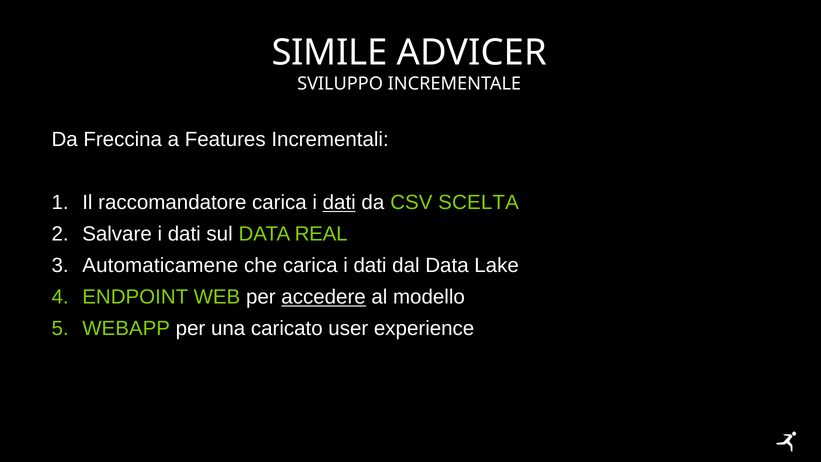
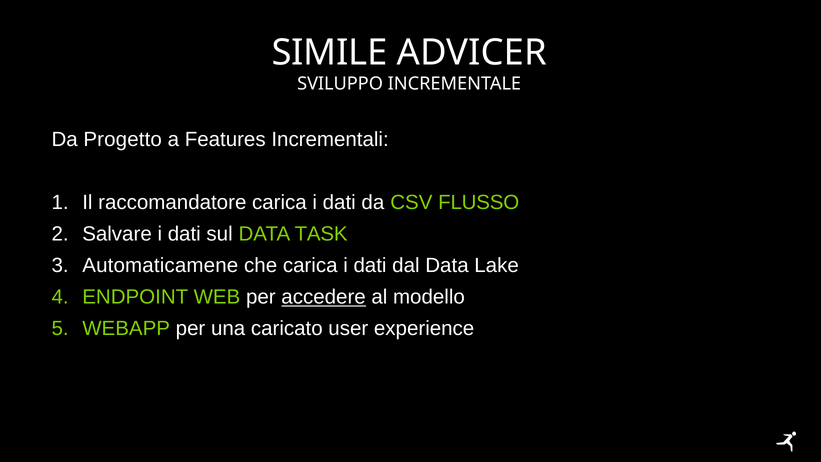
Freccina: Freccina -> Progetto (123, 140)
dati underline: present -> none (339, 203)
SCELTA: SCELTA -> FLUSSO (479, 203)
REAL: REAL -> TASK (321, 234)
